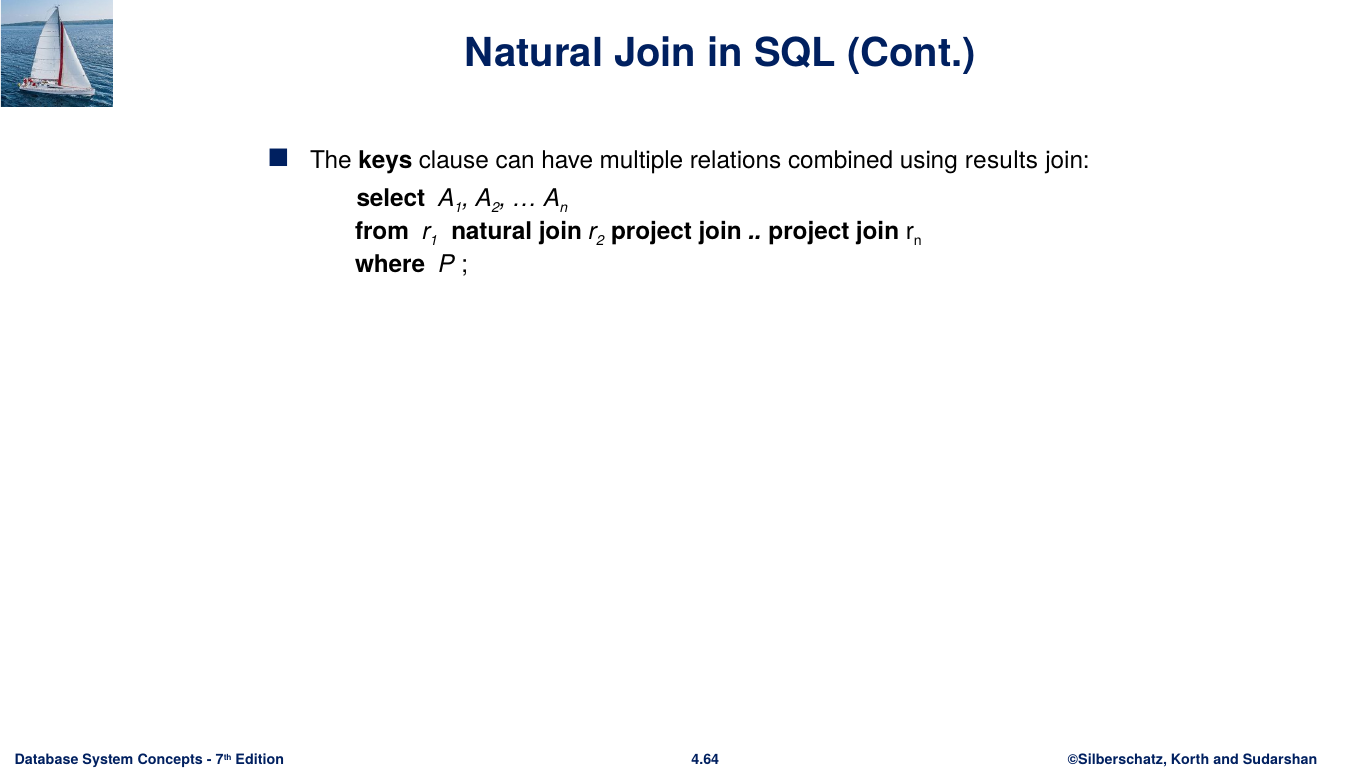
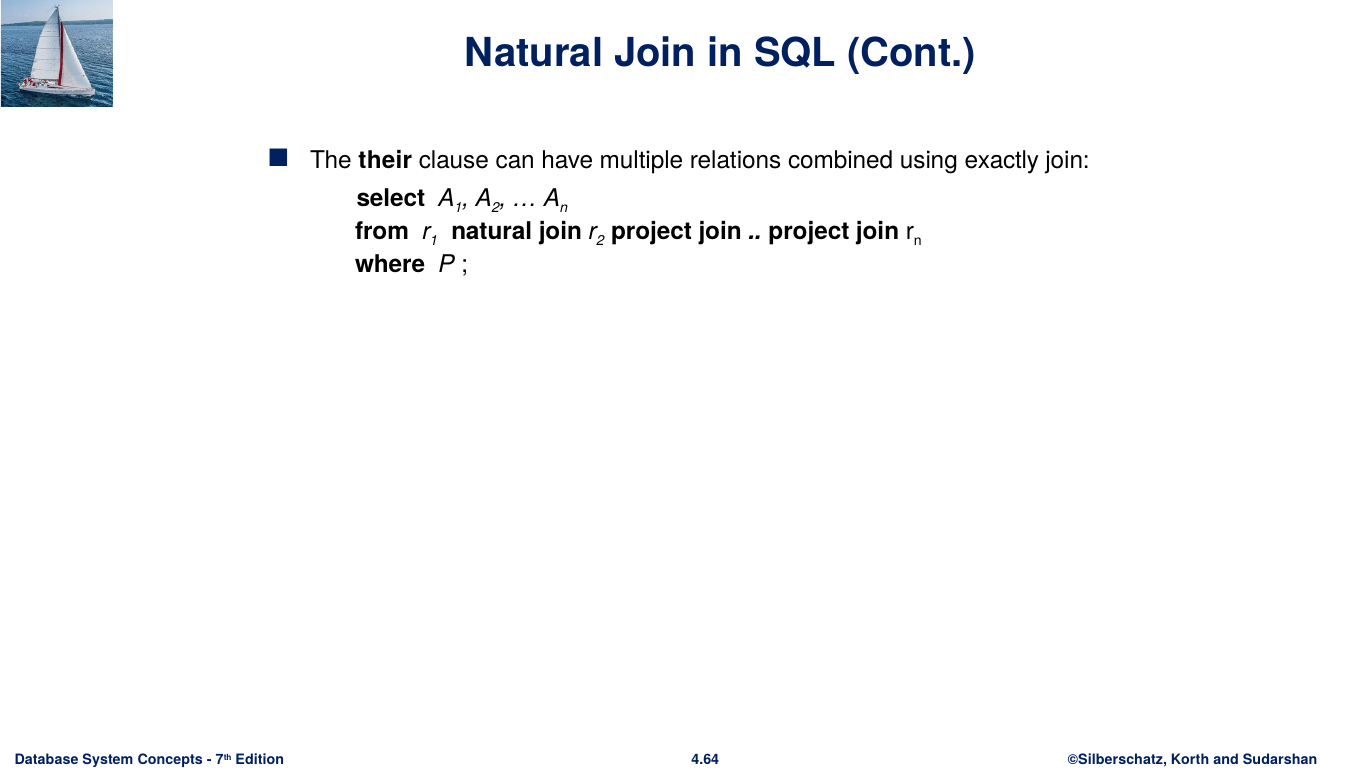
keys: keys -> their (385, 161)
results: results -> exactly (1002, 161)
